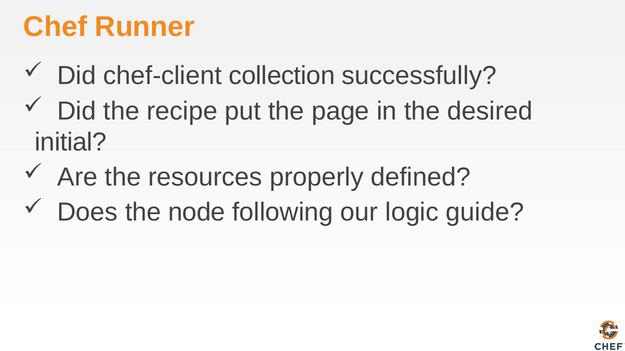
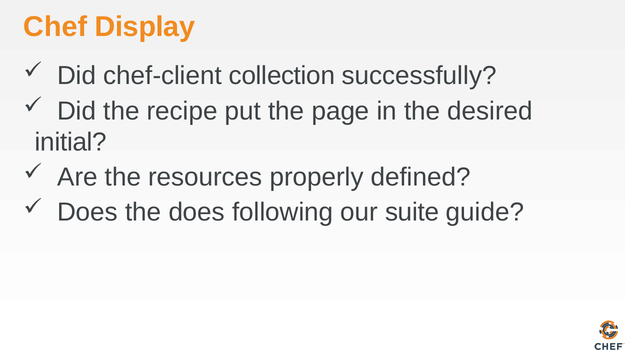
Runner: Runner -> Display (145, 27)
the node: node -> does (197, 213)
logic: logic -> suite (412, 213)
